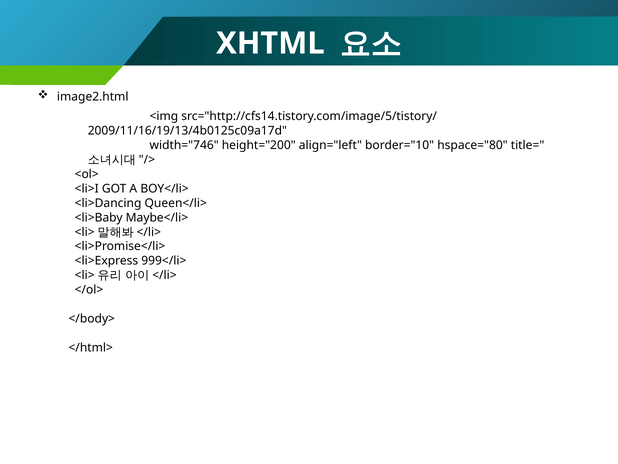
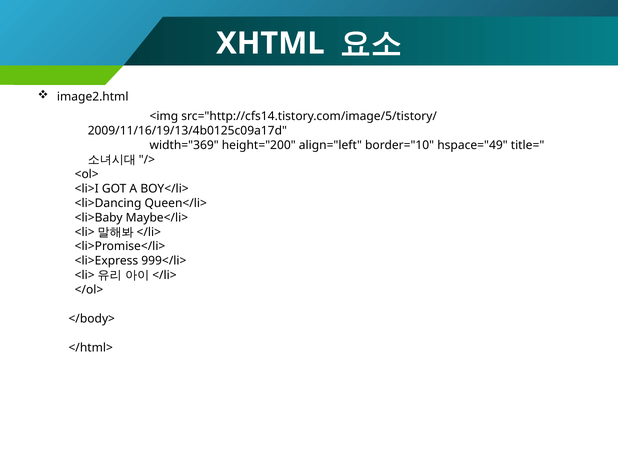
width="746: width="746 -> width="369 (184, 145)
hspace="80: hspace="80 -> hspace="49 (472, 145)
